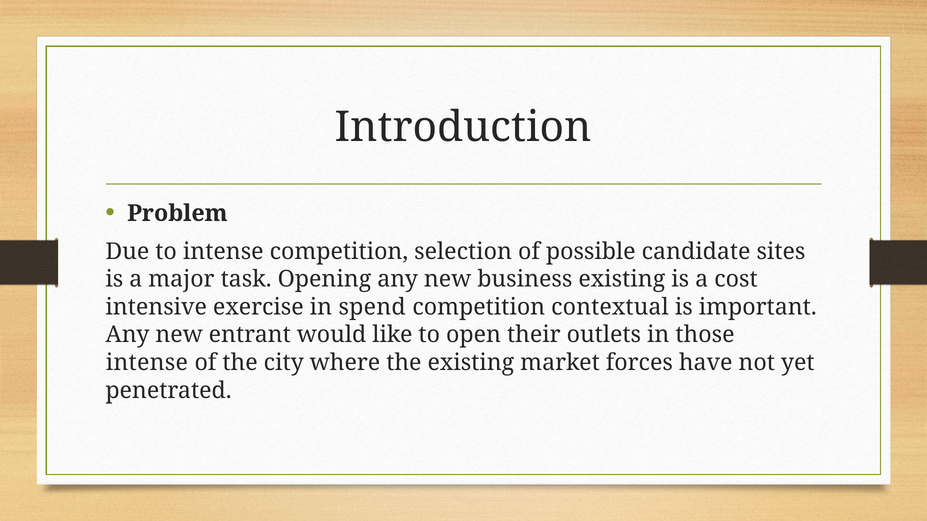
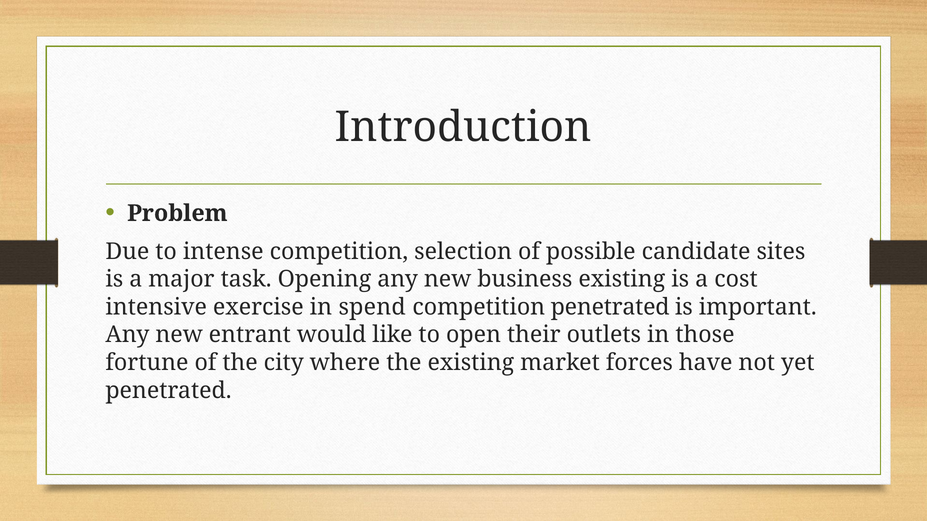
competition contextual: contextual -> penetrated (610, 307)
intense: intense -> fortune (147, 363)
